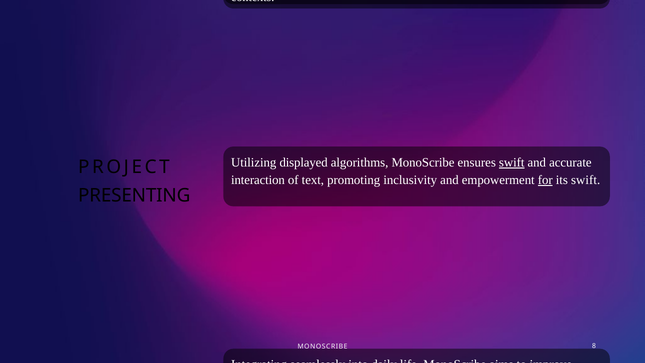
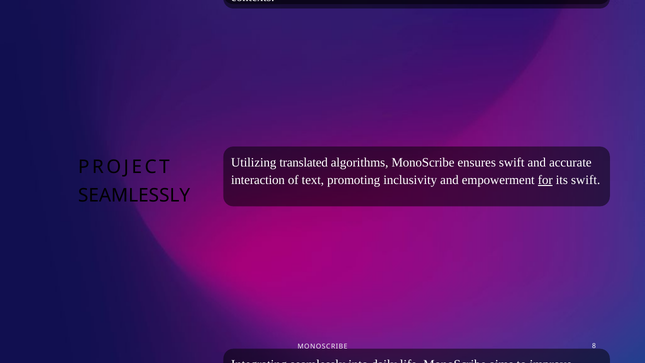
Utilizing displayed: displayed -> translated (304, 162)
swift underline: present -> none (512, 162)
PRESENTING: PRESENTING -> SEAMLESSLY (134, 195)
